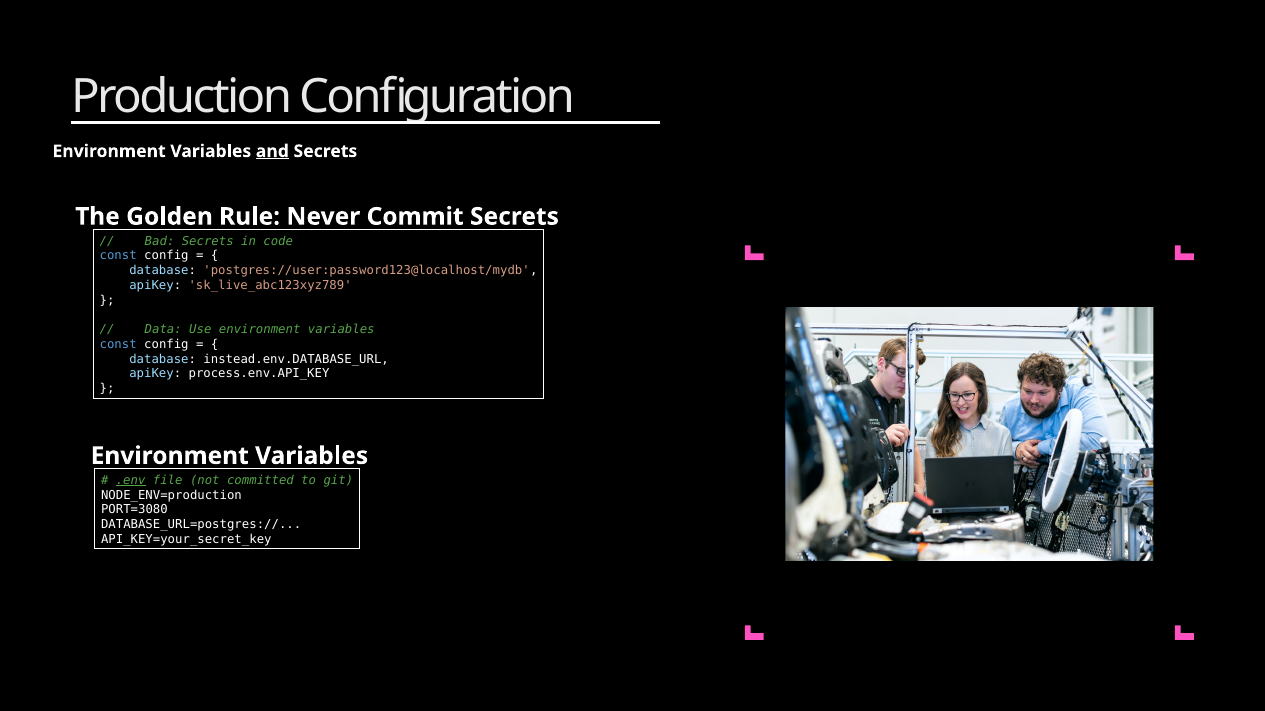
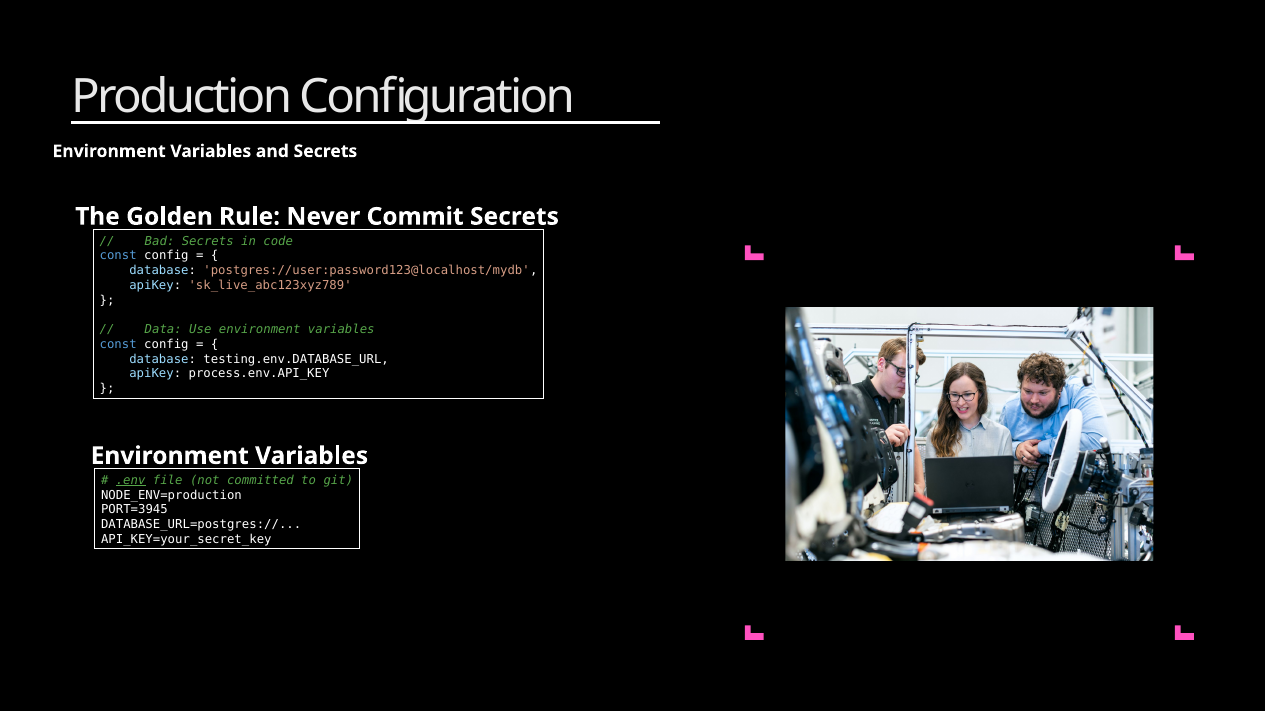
and underline: present -> none (272, 151)
instead.env.DATABASE_URL: instead.env.DATABASE_URL -> testing.env.DATABASE_URL (296, 359)
PORT=3080: PORT=3080 -> PORT=3945 (134, 510)
